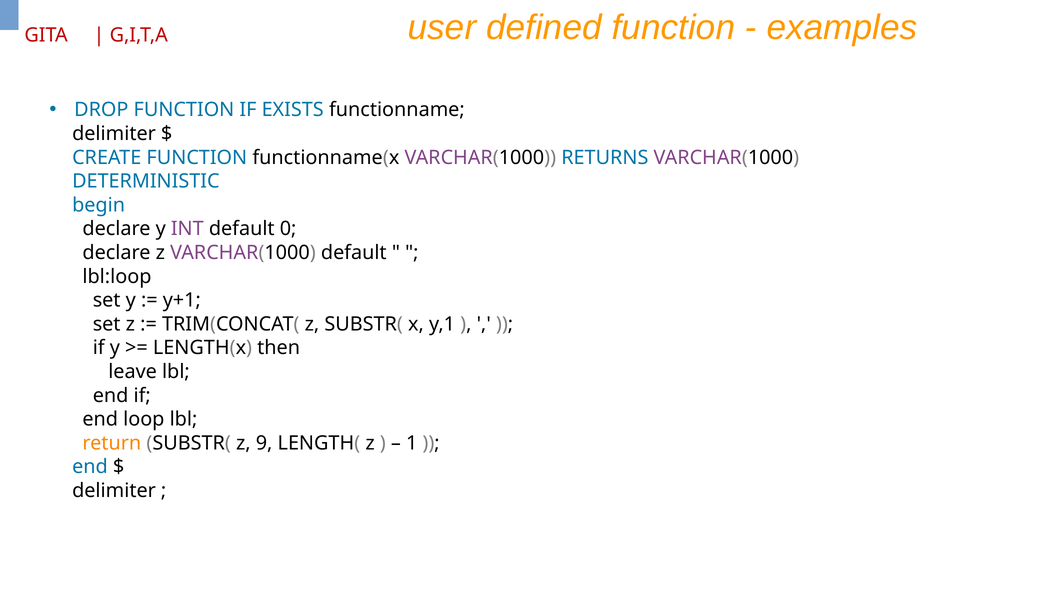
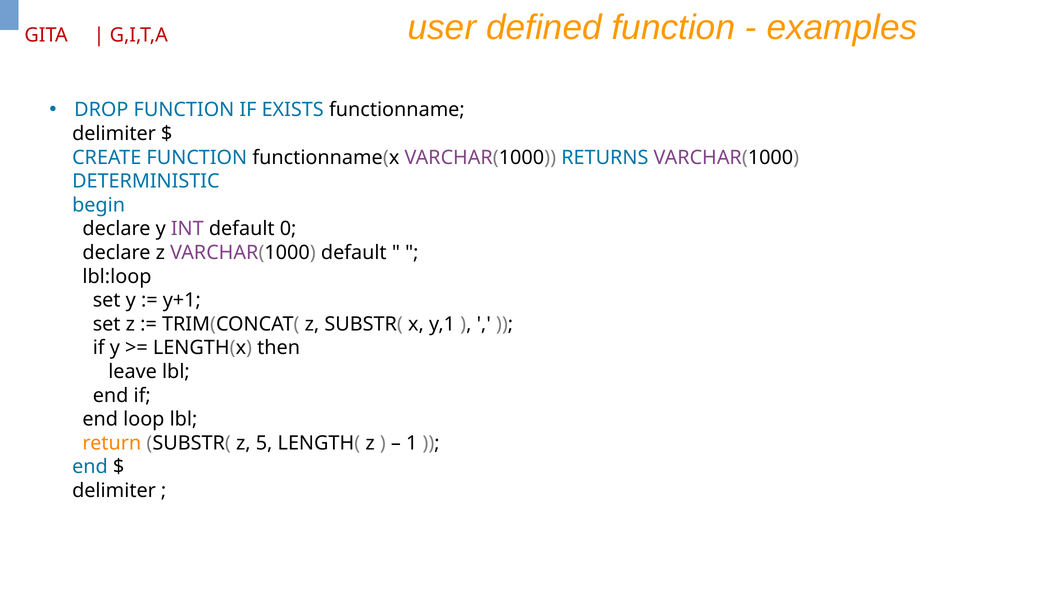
9: 9 -> 5 (264, 443)
